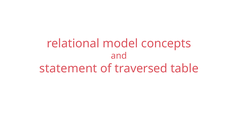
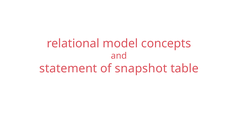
traversed: traversed -> snapshot (141, 68)
